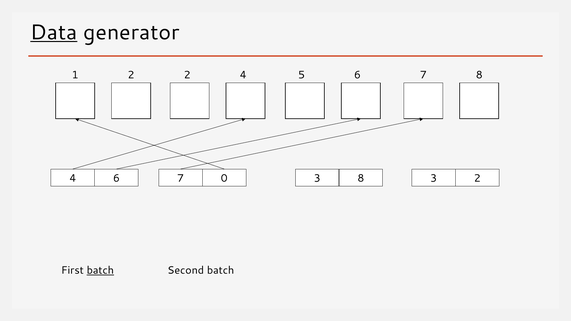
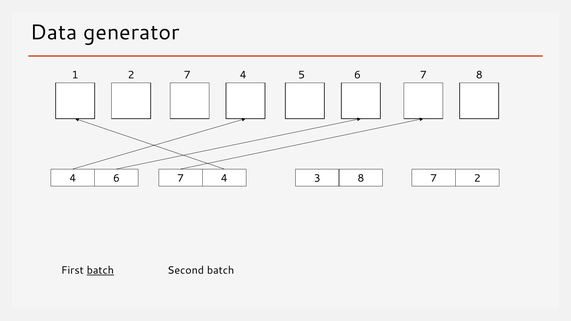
Data underline: present -> none (54, 32)
2 2: 2 -> 7 (187, 75)
6 7 0: 0 -> 4 (224, 178)
8 3: 3 -> 7 (434, 178)
